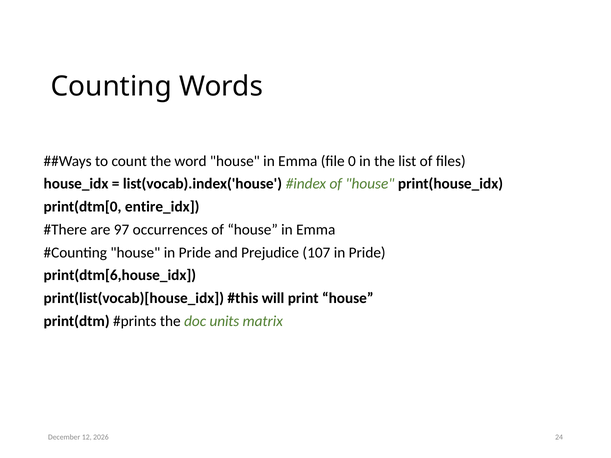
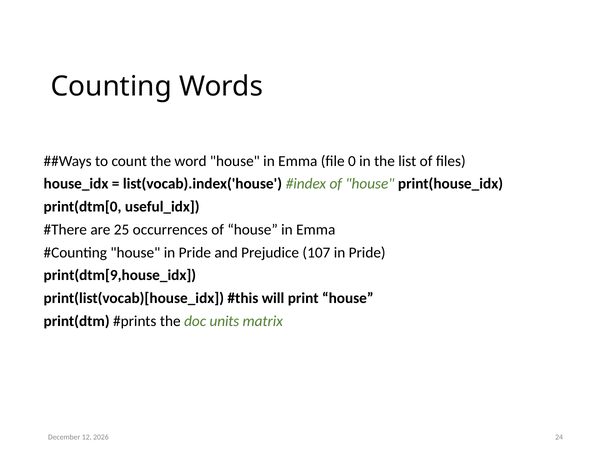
entire_idx: entire_idx -> useful_idx (162, 207)
97: 97 -> 25 (122, 230)
print(dtm[6,house_idx: print(dtm[6,house_idx -> print(dtm[9,house_idx (120, 276)
